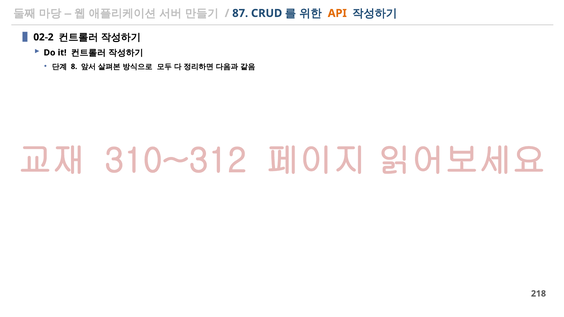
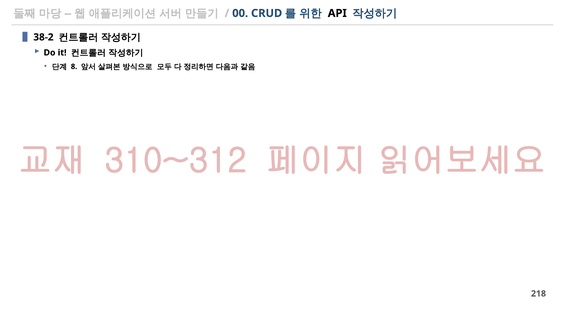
87: 87 -> 00 (240, 13)
API colour: orange -> black (337, 13)
02-2: 02-2 -> 38-2 (43, 37)
